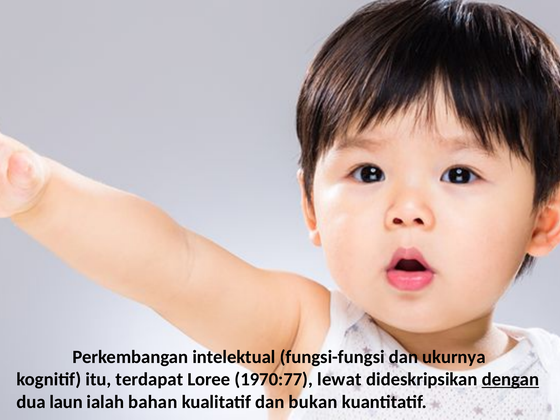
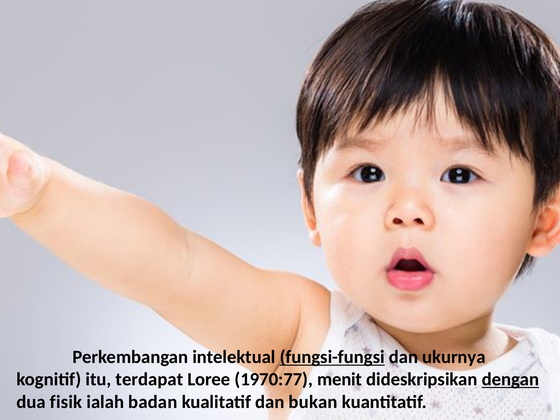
fungsi-fungsi underline: none -> present (332, 357)
lewat: lewat -> menit (340, 379)
laun: laun -> fisik (66, 402)
bahan: bahan -> badan (153, 402)
